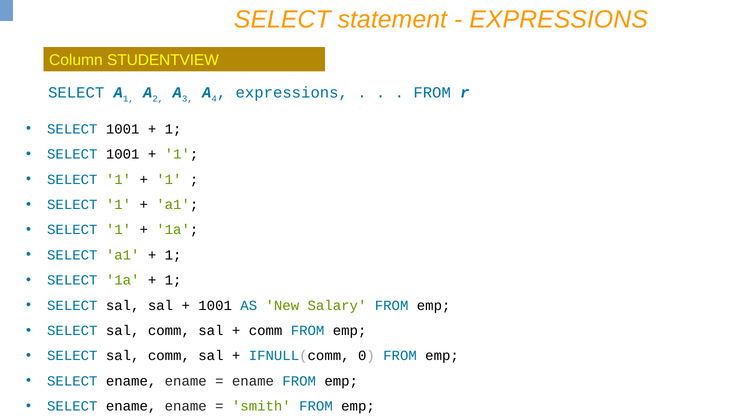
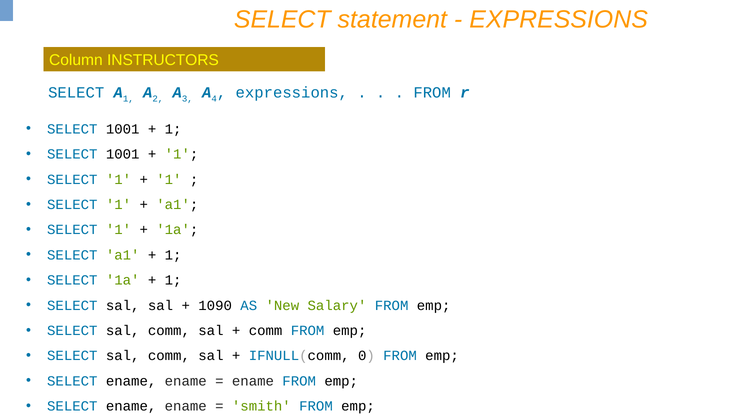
STUDENTVIEW: STUDENTVIEW -> INSTRUCTORS (163, 60)
1001: 1001 -> 1090 (215, 306)
